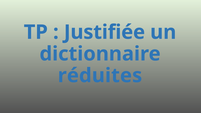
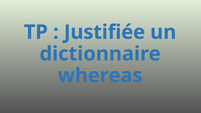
réduites: réduites -> whereas (100, 76)
